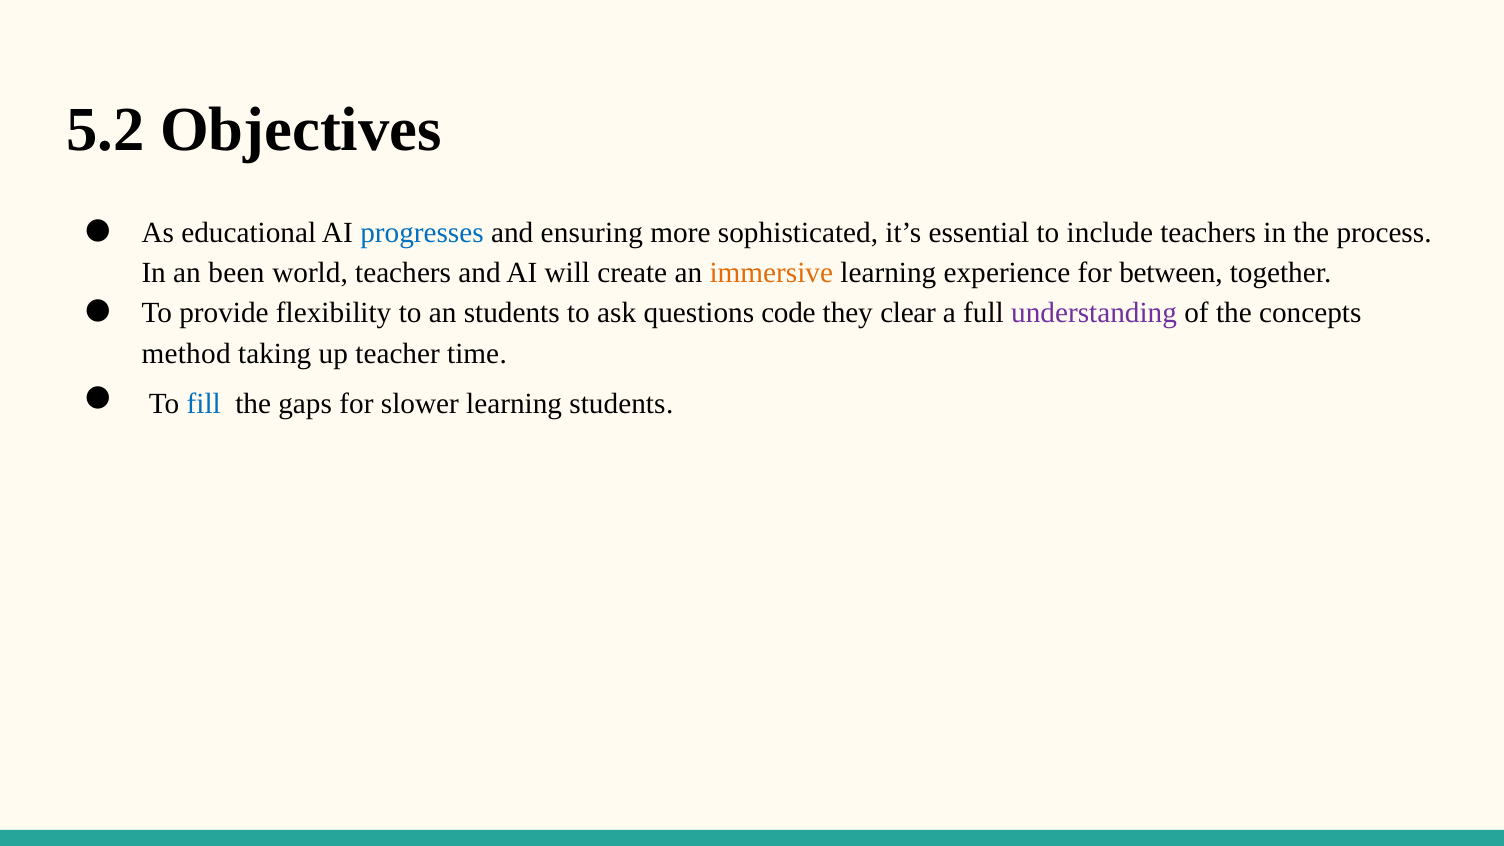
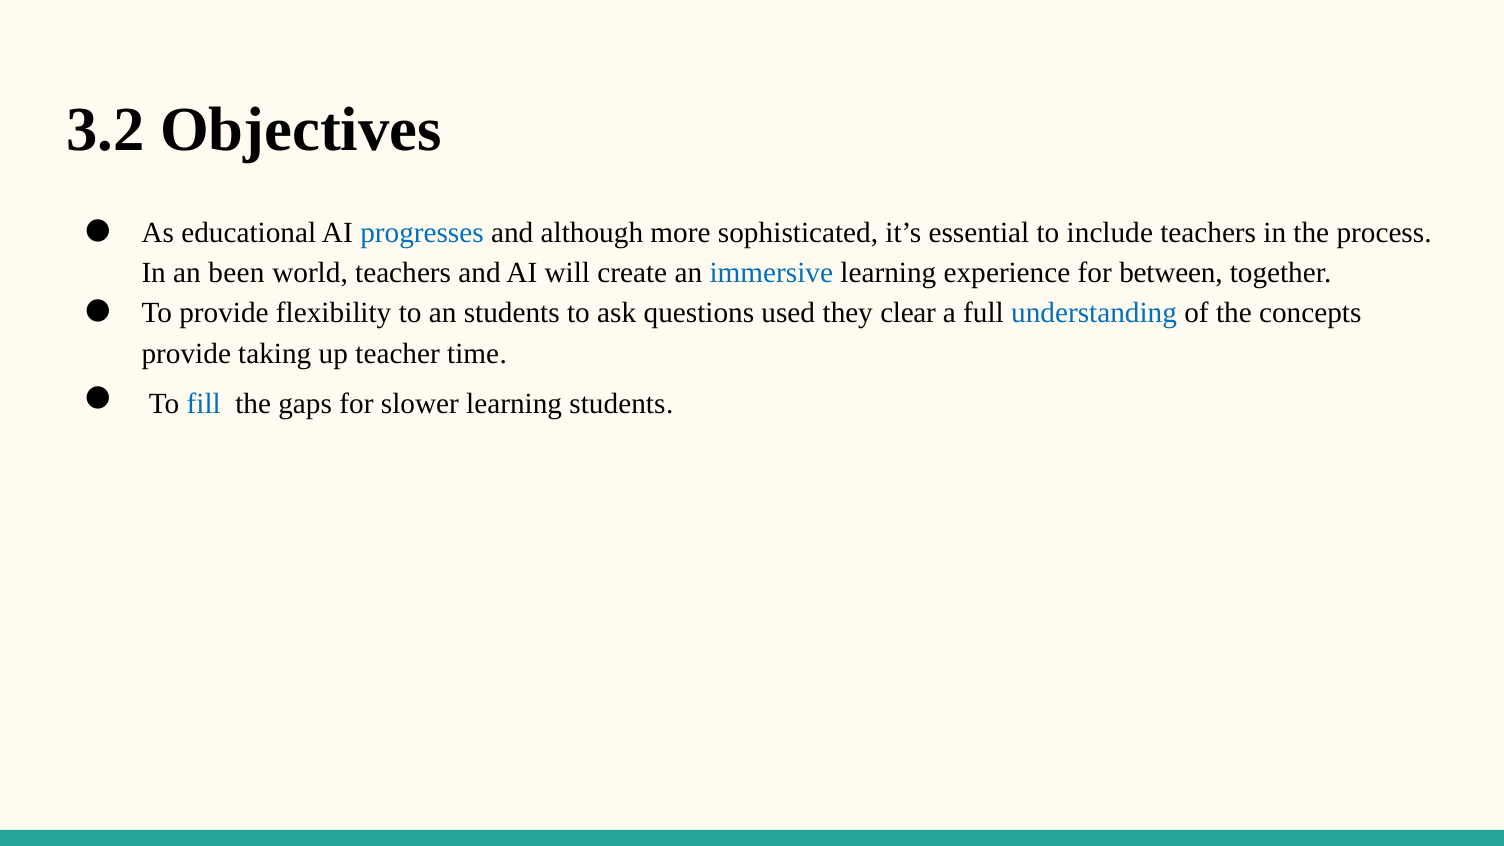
5.2: 5.2 -> 3.2 (105, 130)
ensuring: ensuring -> although (592, 233)
immersive colour: orange -> blue (771, 273)
code: code -> used (788, 313)
understanding colour: purple -> blue (1094, 313)
method: method -> provide (186, 353)
